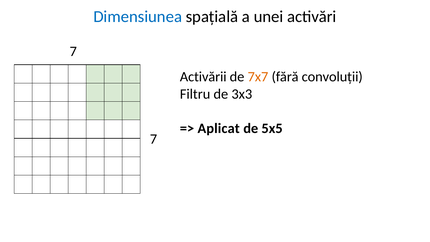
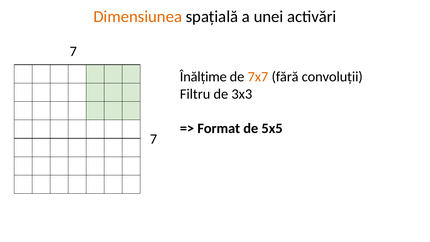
Dimensiunea colour: blue -> orange (138, 17)
Activării: Activării -> Înălțime (203, 77)
Aplicat: Aplicat -> Format (219, 128)
